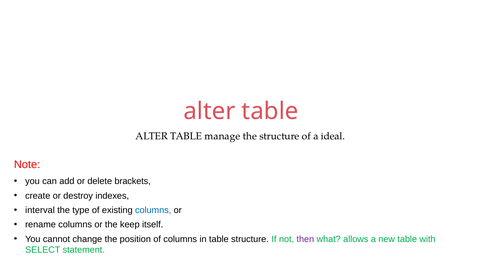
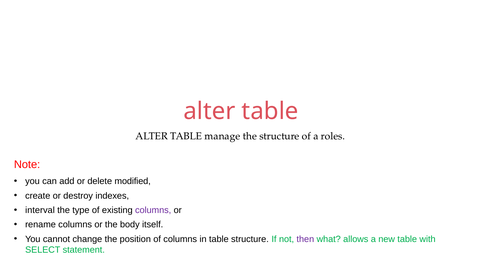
ideal: ideal -> roles (333, 136)
brackets: brackets -> modified (133, 181)
columns colour: blue -> purple (153, 210)
keep: keep -> body (130, 225)
